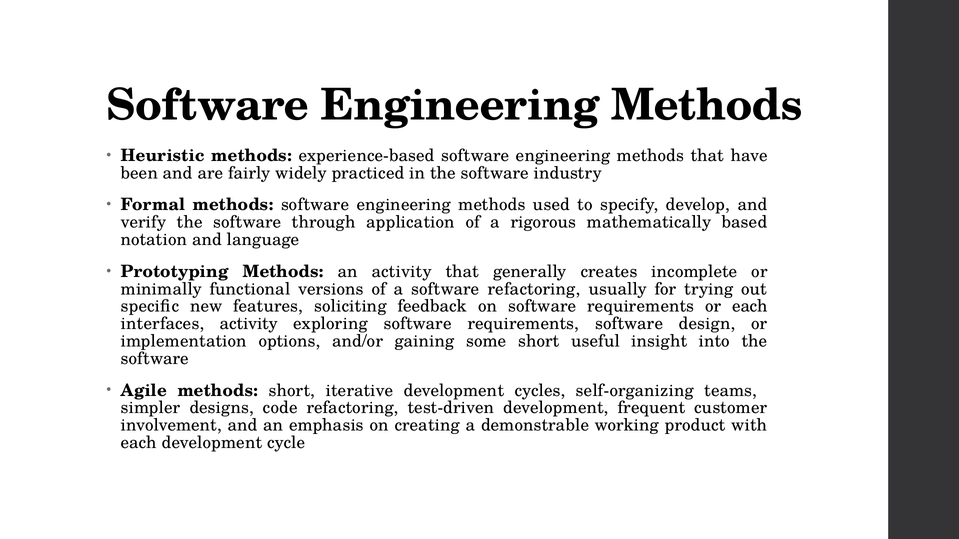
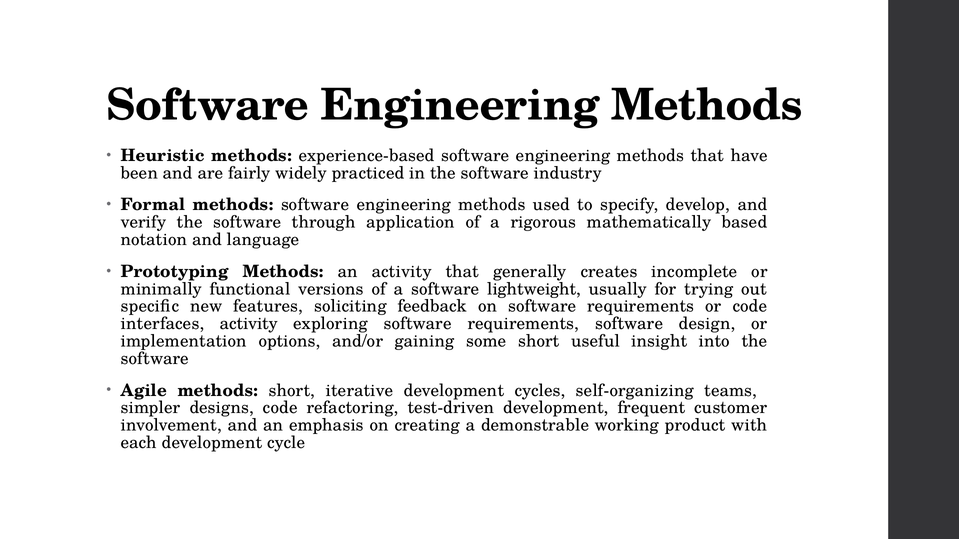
software refactoring: refactoring -> lightweight (534, 289)
or each: each -> code (750, 307)
